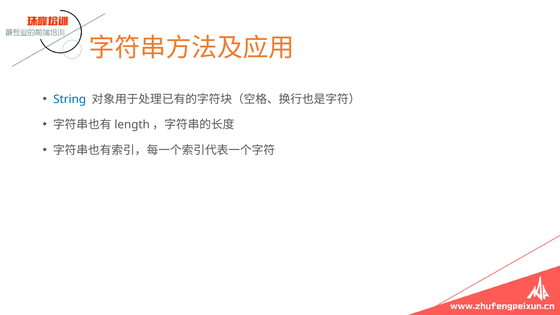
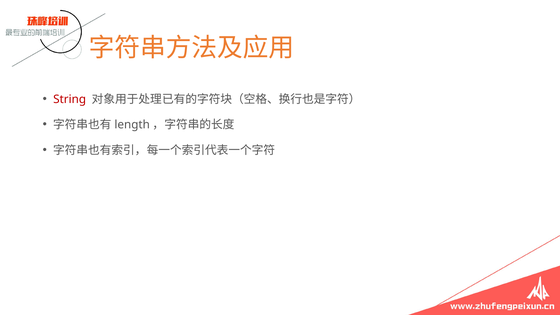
String colour: blue -> red (70, 99)
